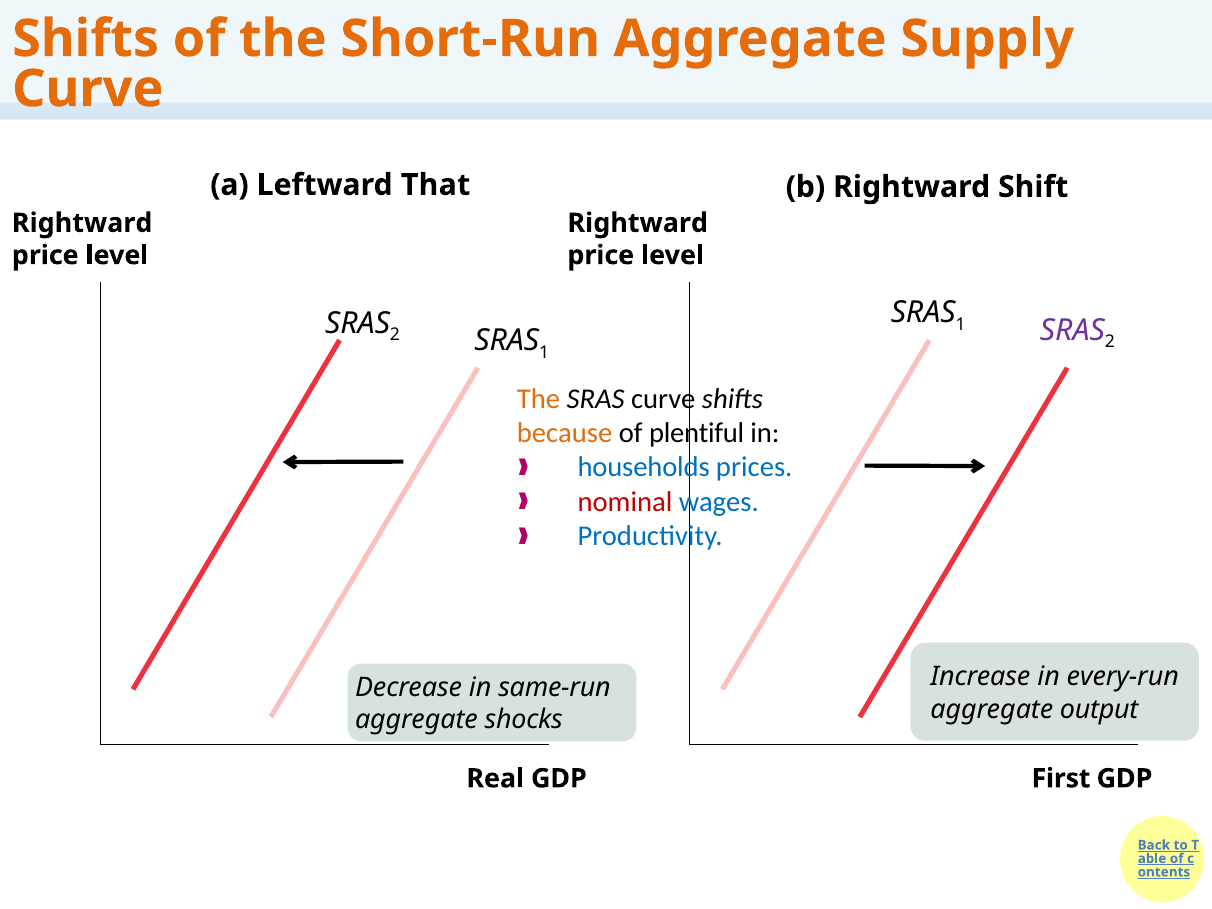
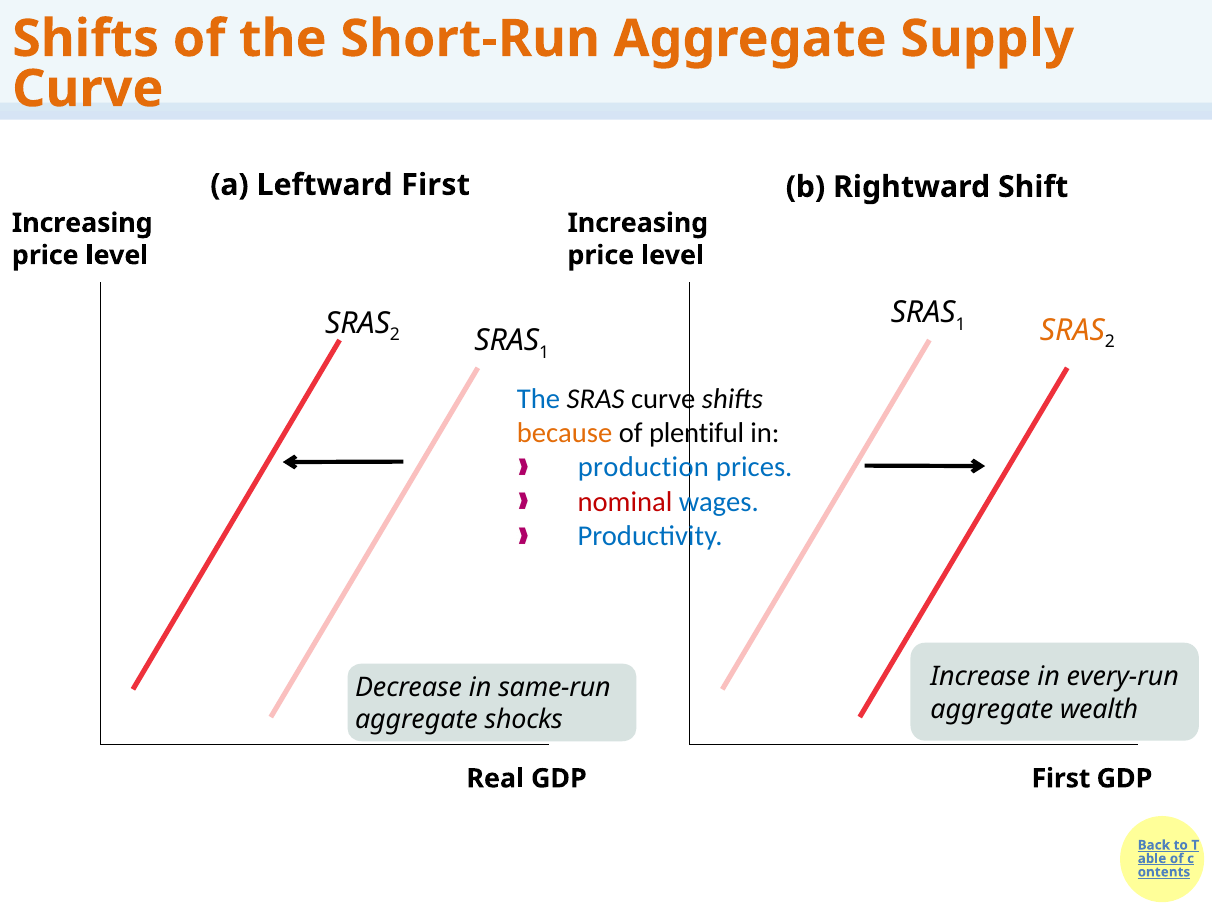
Leftward That: That -> First (436, 185)
Rightward: Rightward -> Increasing (82, 223)
Rightward: Rightward -> Increasing (638, 223)
SRAS colour: purple -> orange (1072, 330)
The colour: orange -> blue (538, 399)
households: households -> production (643, 468)
output: output -> wealth (1099, 709)
